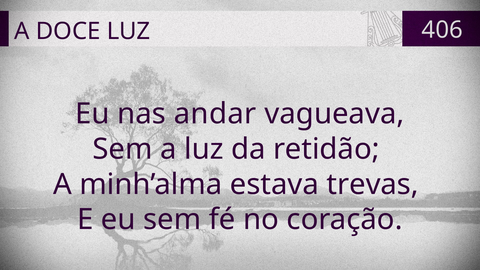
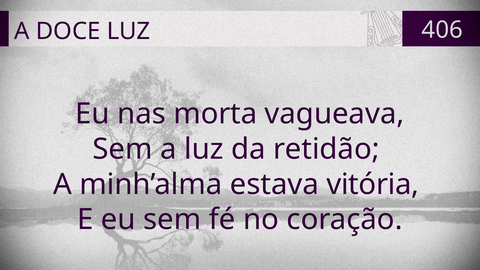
andar: andar -> morta (215, 114)
trevas: trevas -> vitória (373, 184)
